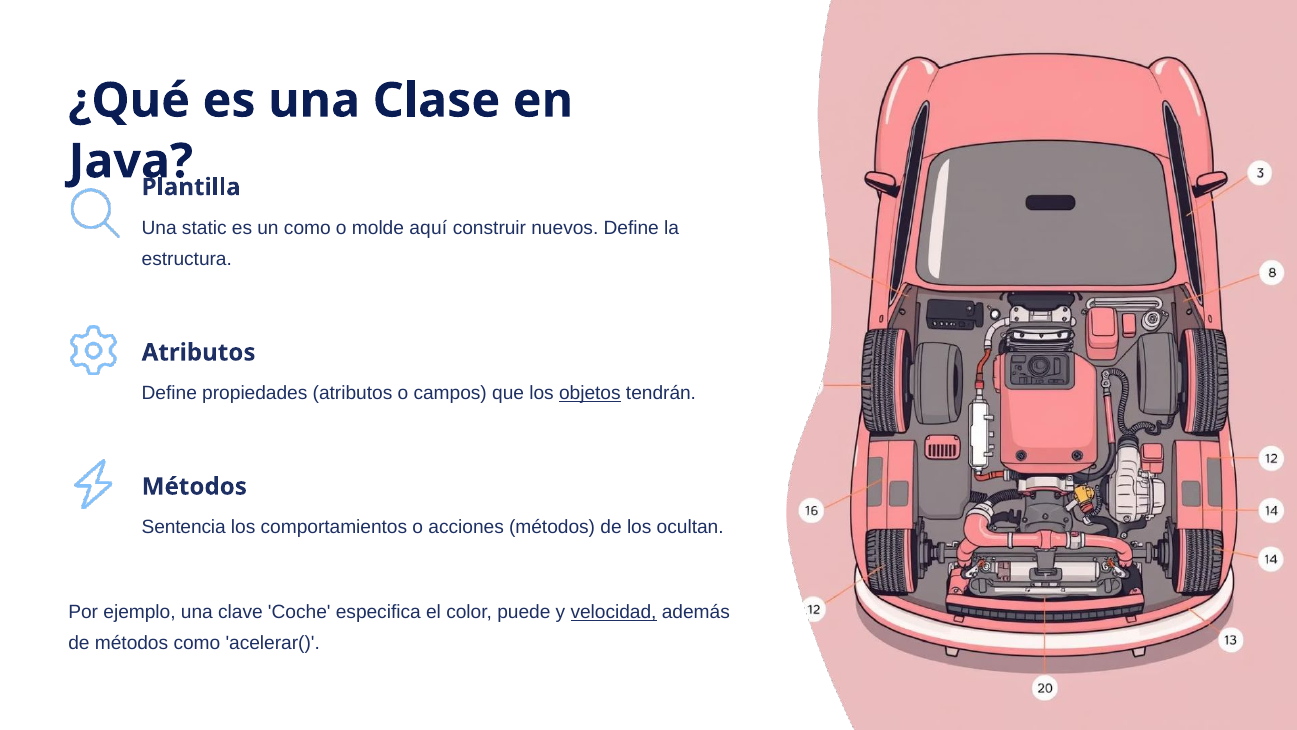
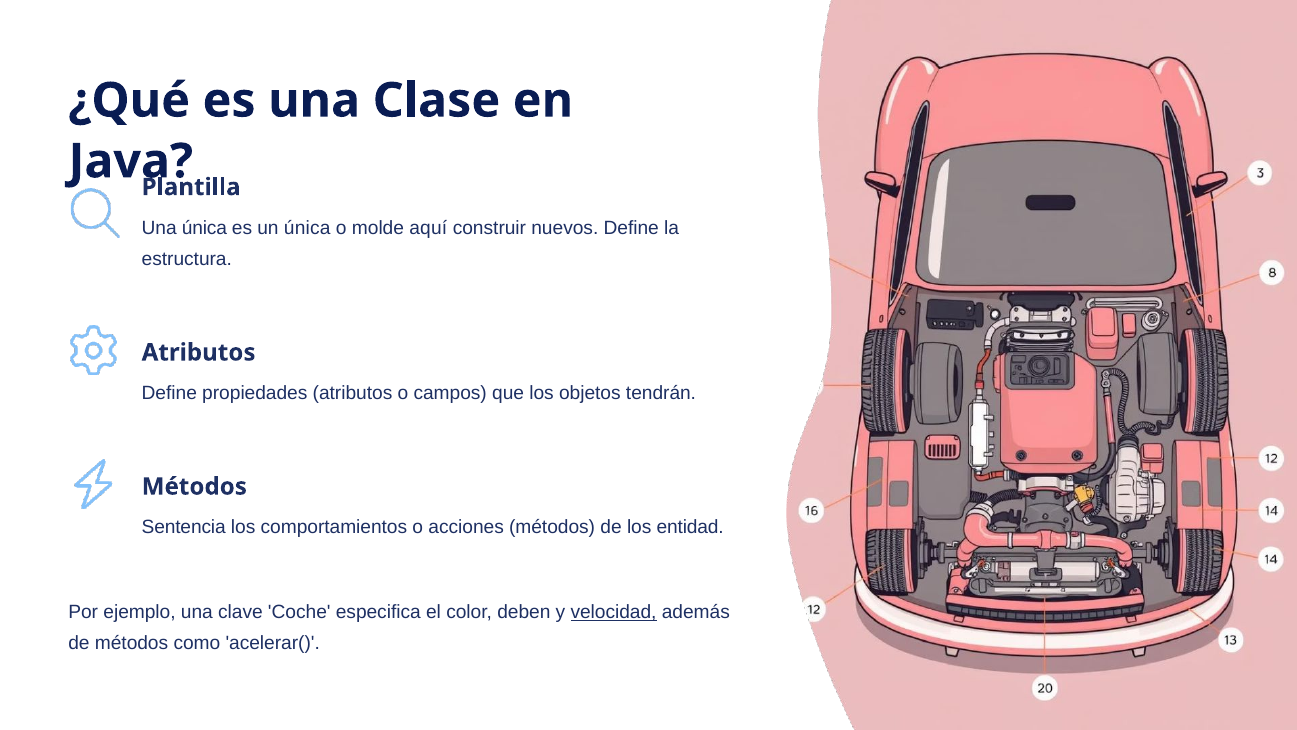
Una static: static -> única (204, 228)
un como: como -> única (307, 228)
objetos underline: present -> none (590, 393)
ocultan: ocultan -> entidad (690, 527)
puede: puede -> deben (524, 612)
